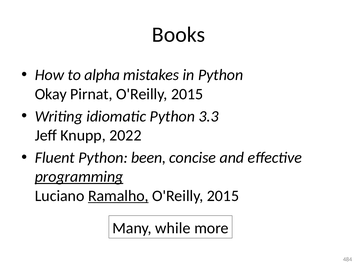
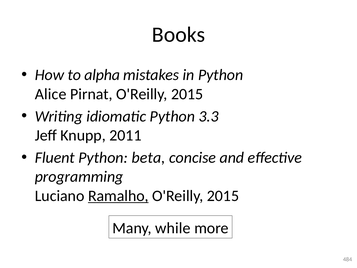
Okay: Okay -> Alice (51, 94)
2022: 2022 -> 2011 (125, 135)
been: been -> beta (148, 157)
programming underline: present -> none (79, 177)
